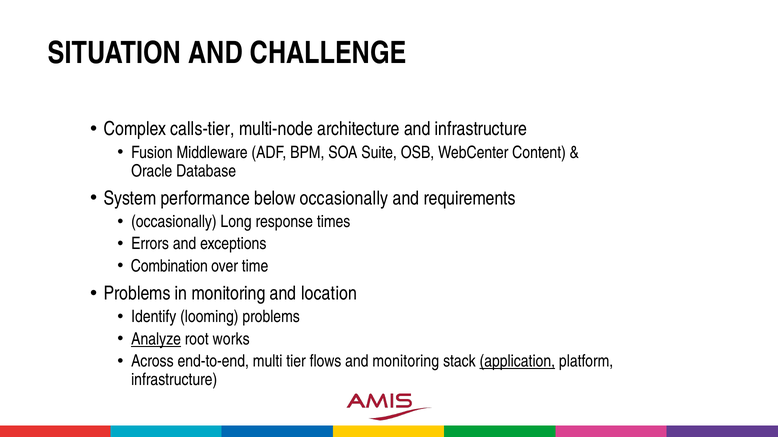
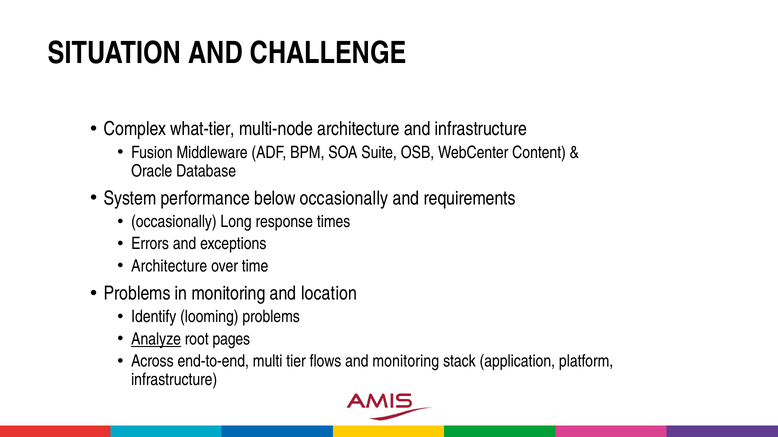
calls-tier: calls-tier -> what-tier (203, 129)
Combination: Combination -> Architecture (169, 266)
works: works -> pages (231, 339)
application underline: present -> none (517, 362)
